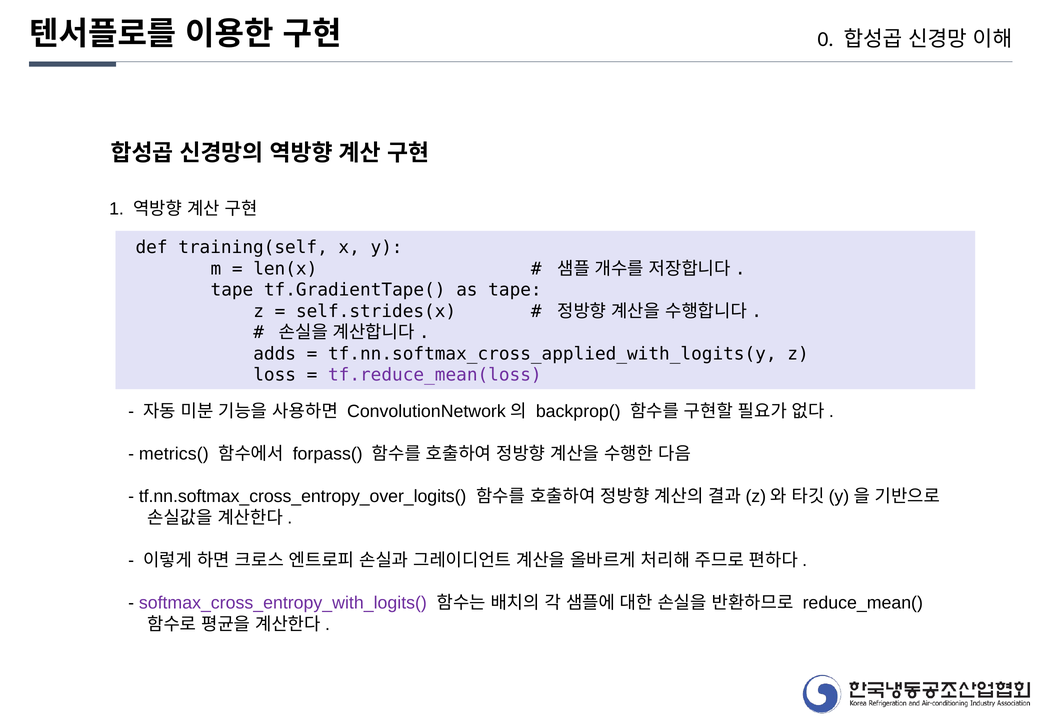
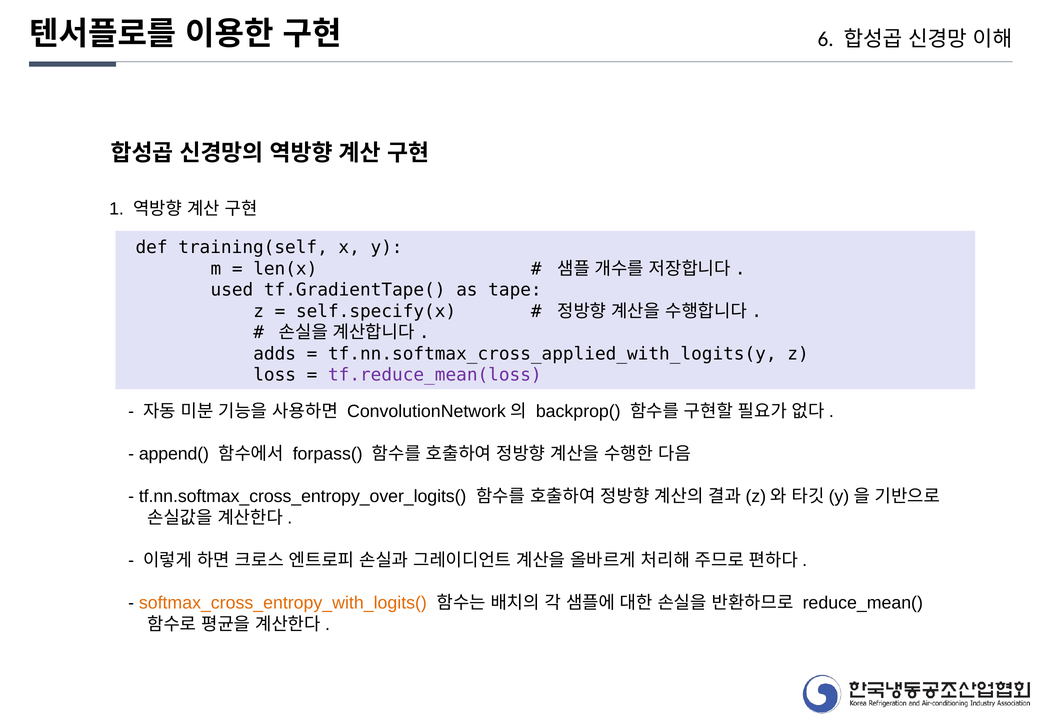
0: 0 -> 6 (826, 39)
tape: tape -> used (232, 290)
self.strides(x: self.strides(x -> self.specify(x (376, 312)
metrics(: metrics( -> append( (174, 454)
softmax_cross_entropy_with_logits( colour: purple -> orange (283, 604)
